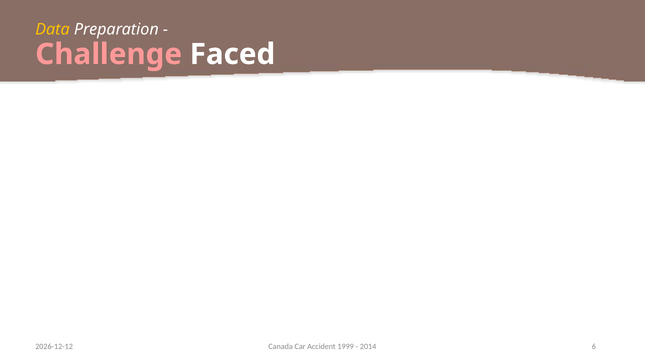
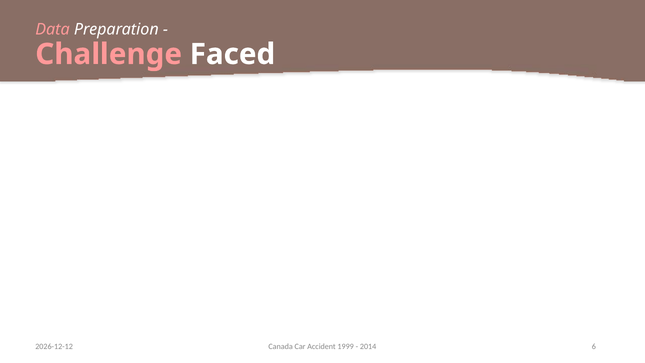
Data colour: yellow -> pink (53, 30)
